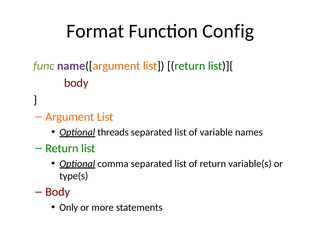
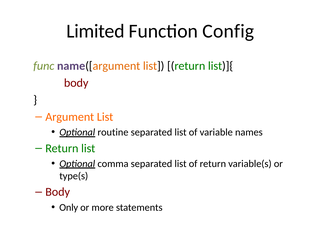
Format: Format -> Limited (95, 31)
threads: threads -> routine (113, 132)
